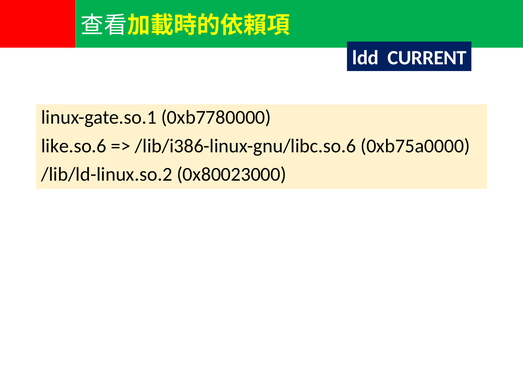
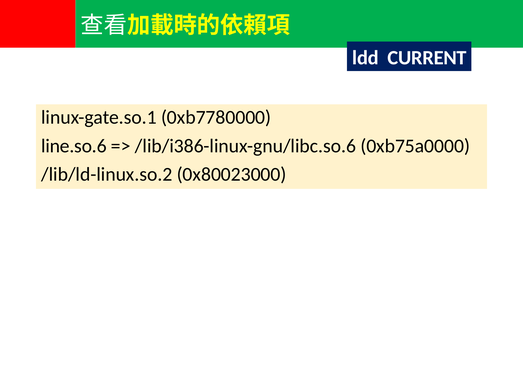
like.so.6: like.so.6 -> line.so.6 (74, 146)
